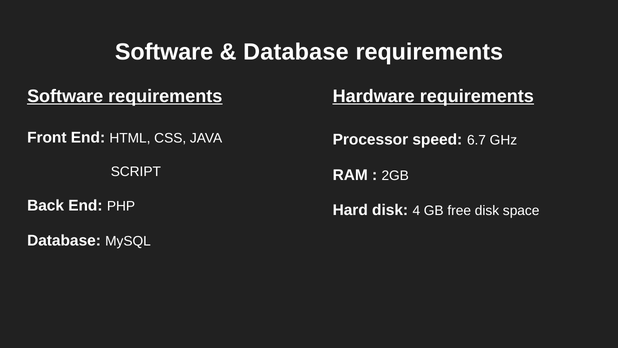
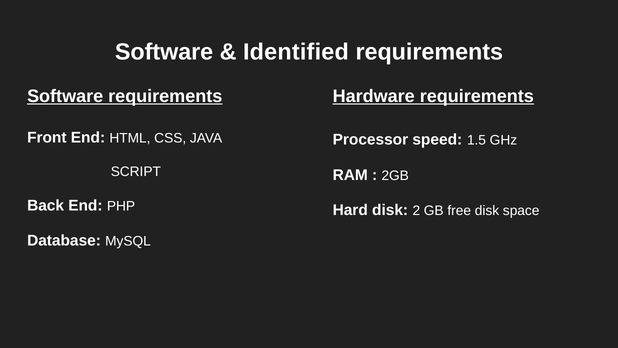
Database: Database -> Identified (296, 52)
6.7: 6.7 -> 1.5 (476, 140)
4: 4 -> 2 (416, 210)
